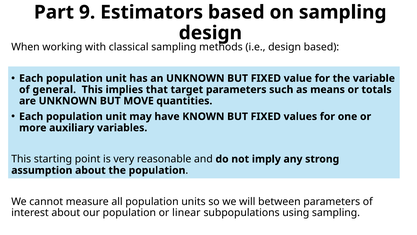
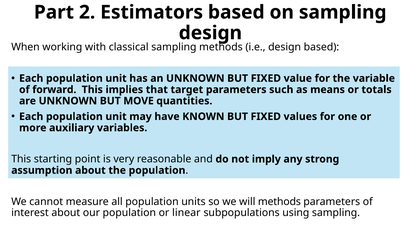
9: 9 -> 2 (87, 12)
general: general -> forward (54, 89)
will between: between -> methods (279, 201)
